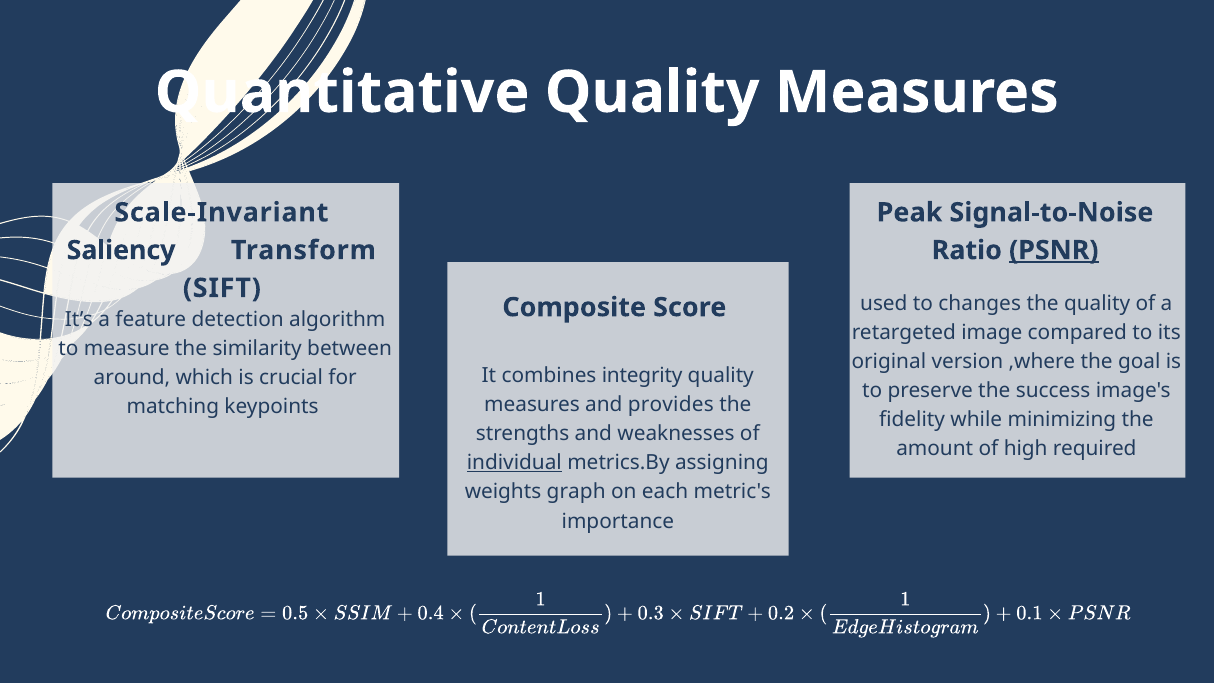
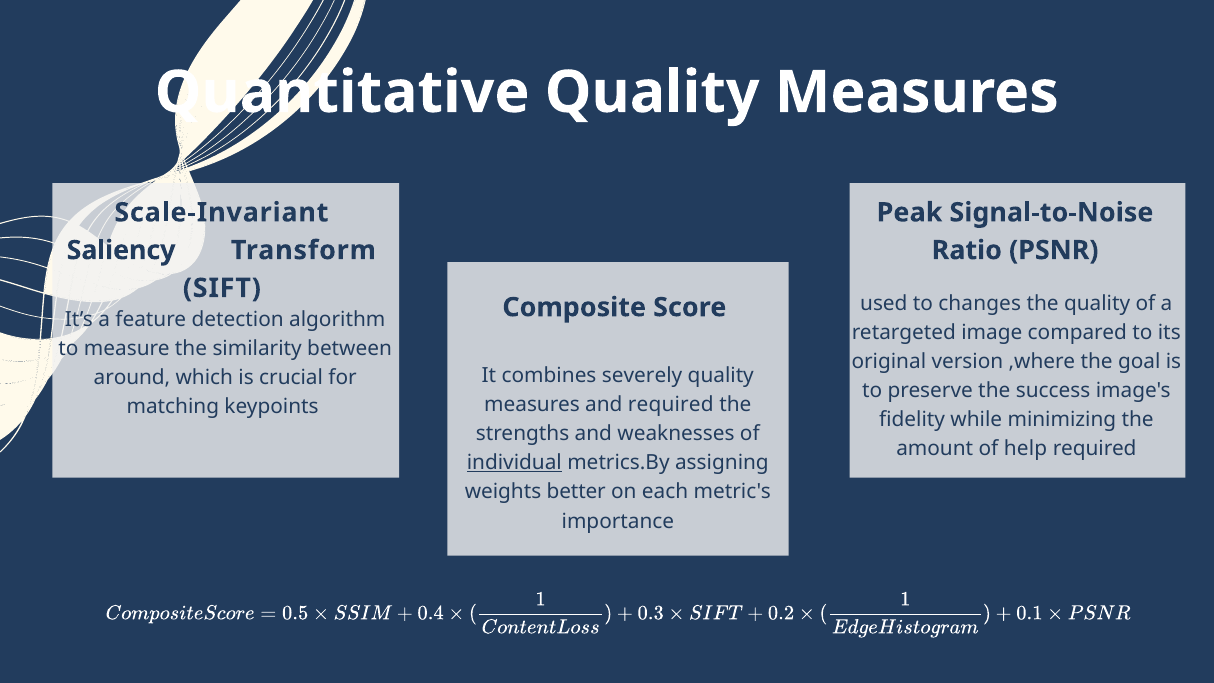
PSNR underline: present -> none (1054, 250)
integrity: integrity -> severely (642, 375)
and provides: provides -> required (671, 404)
high: high -> help (1026, 449)
graph: graph -> better (576, 492)
